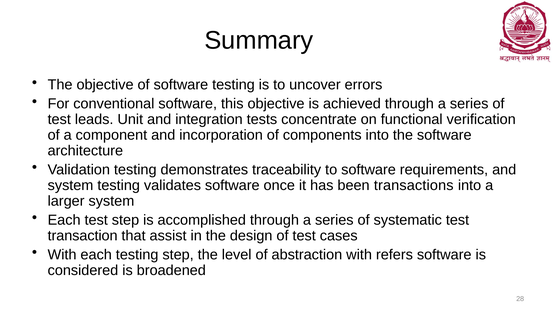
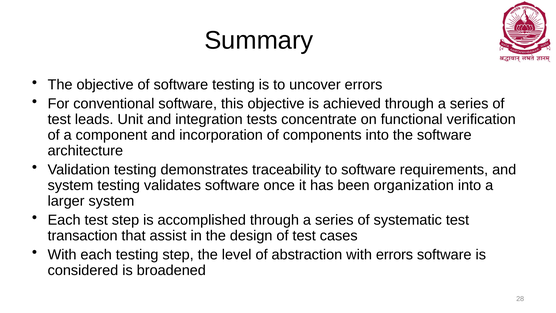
transactions: transactions -> organization (414, 185)
with refers: refers -> errors (394, 254)
